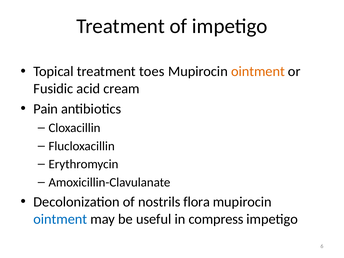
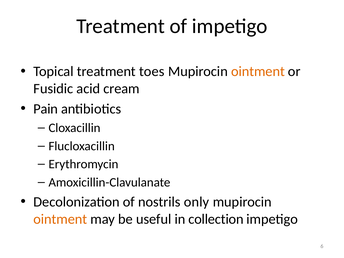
flora: flora -> only (197, 202)
ointment colour: blue -> orange (60, 219)
compress: compress -> collection (216, 219)
